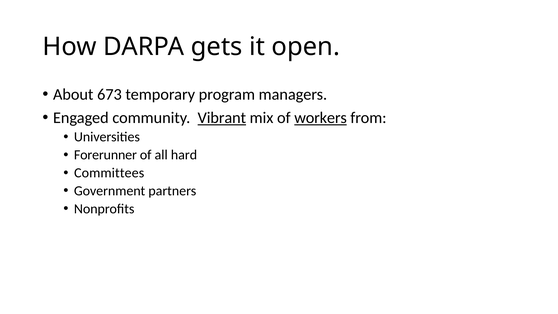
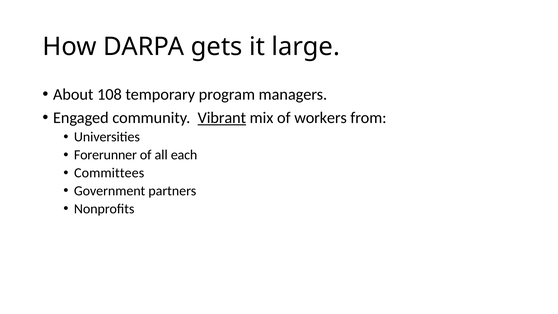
open: open -> large (306, 47)
673: 673 -> 108 (109, 94)
workers underline: present -> none (321, 118)
hard: hard -> each (184, 155)
